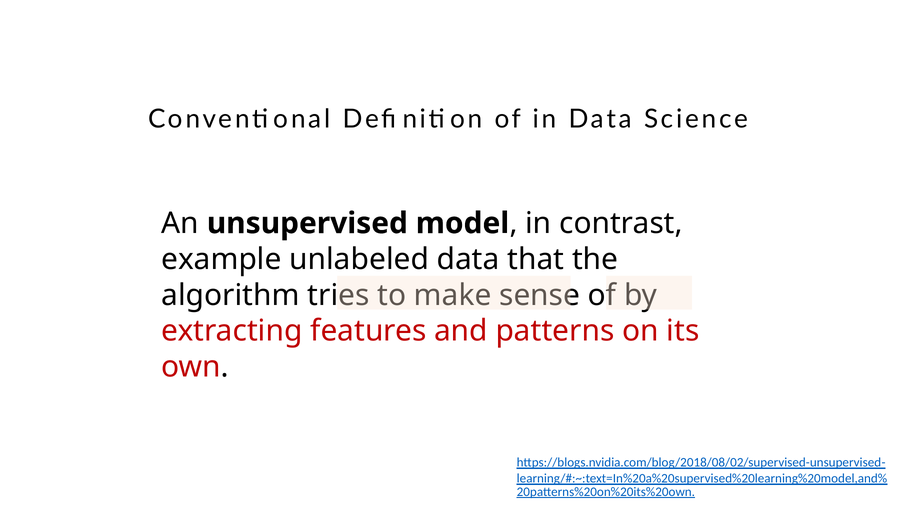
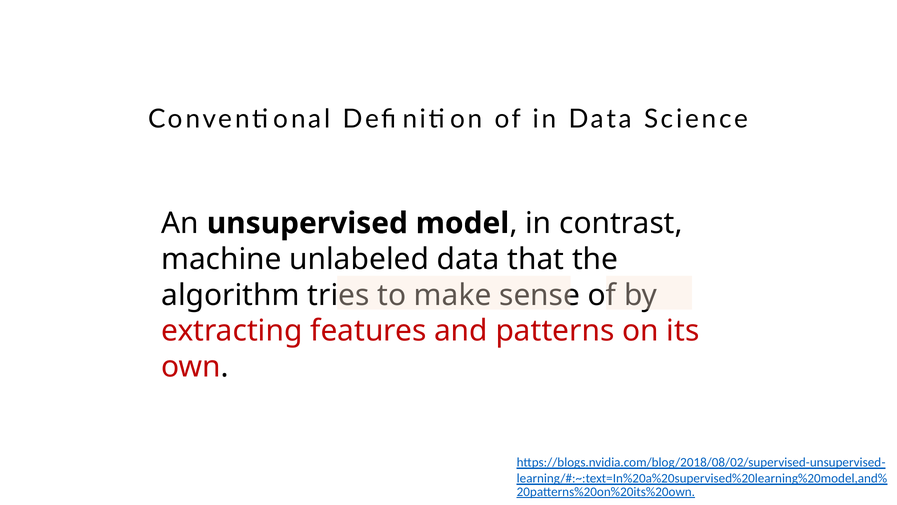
example: example -> machine (221, 259)
